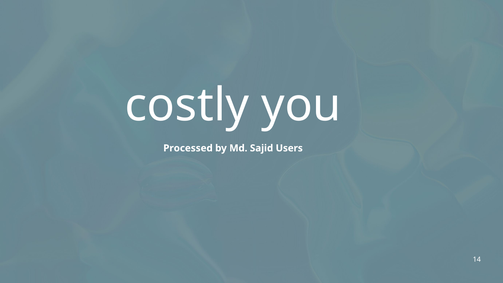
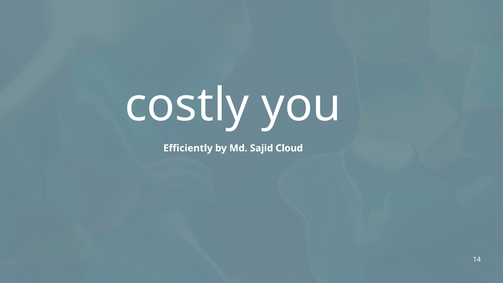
Processed: Processed -> Efficiently (188, 148)
Users: Users -> Cloud (289, 148)
